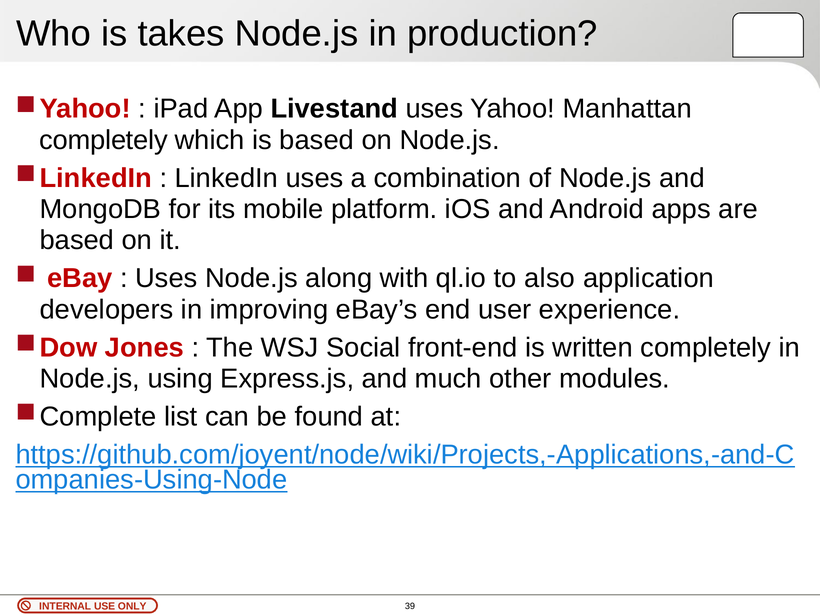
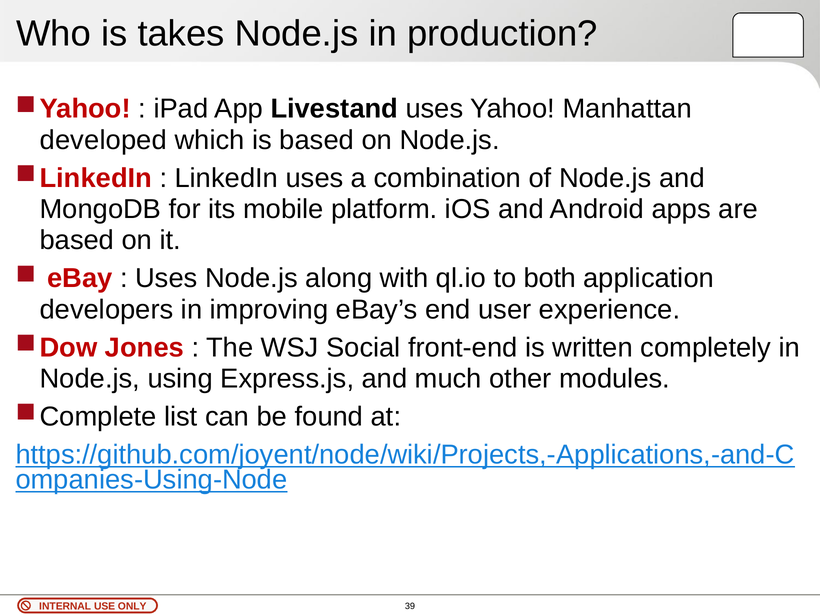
completely: completely -> developed (103, 140)
also: also -> both (550, 278)
